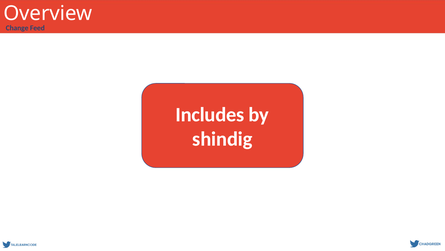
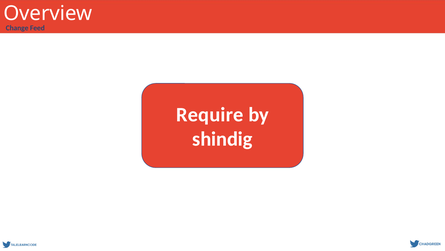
Includes: Includes -> Require (210, 114)
